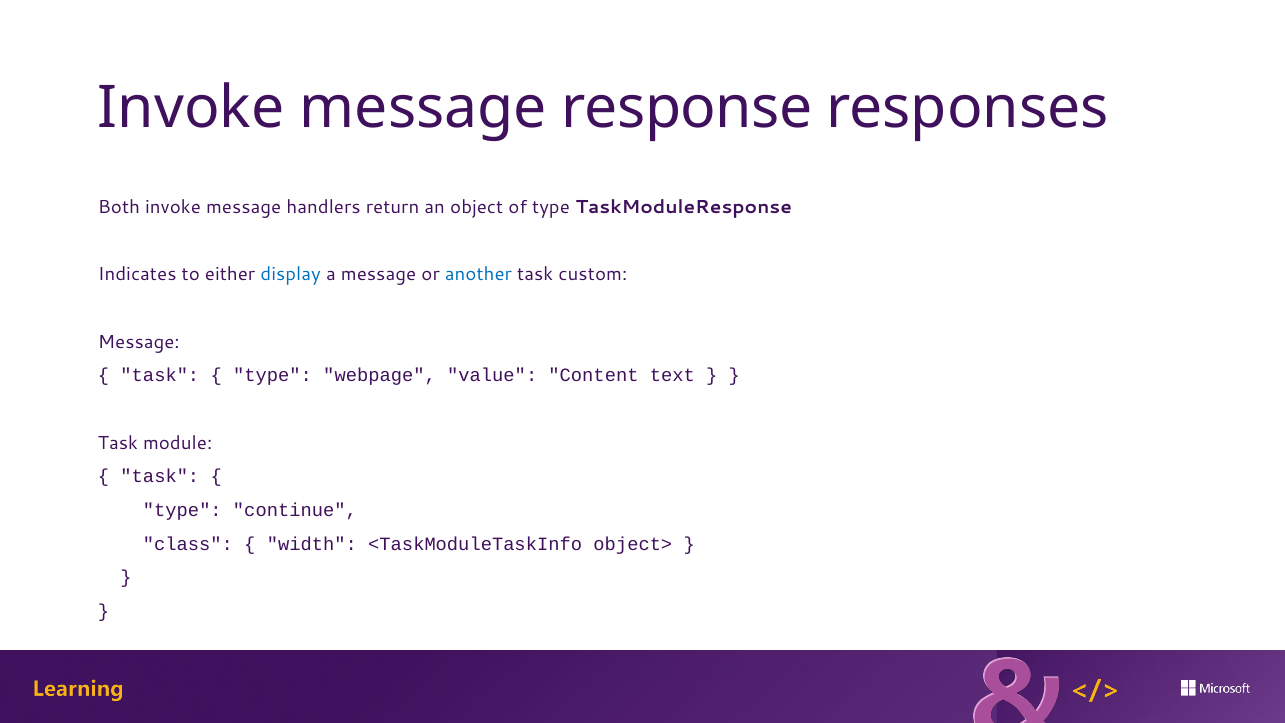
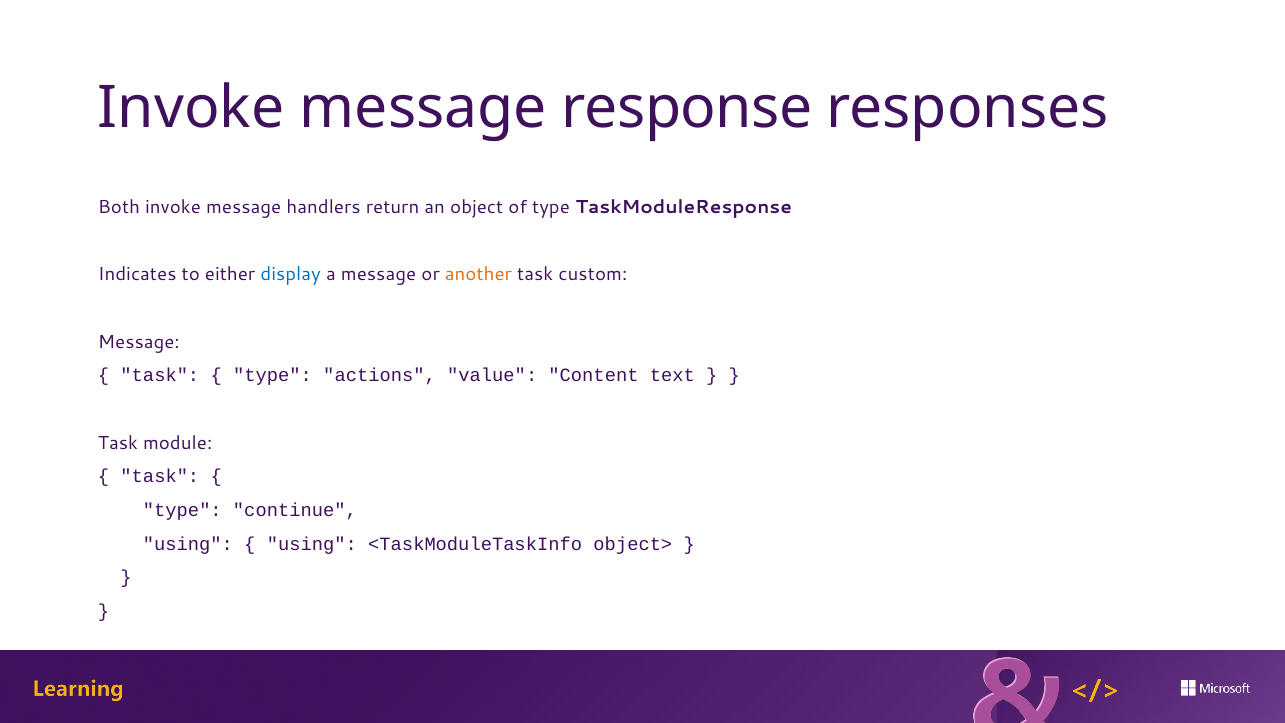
another colour: blue -> orange (478, 275)
webpage: webpage -> actions (380, 375)
class: class -> using (188, 544)
width: width -> using (312, 544)
